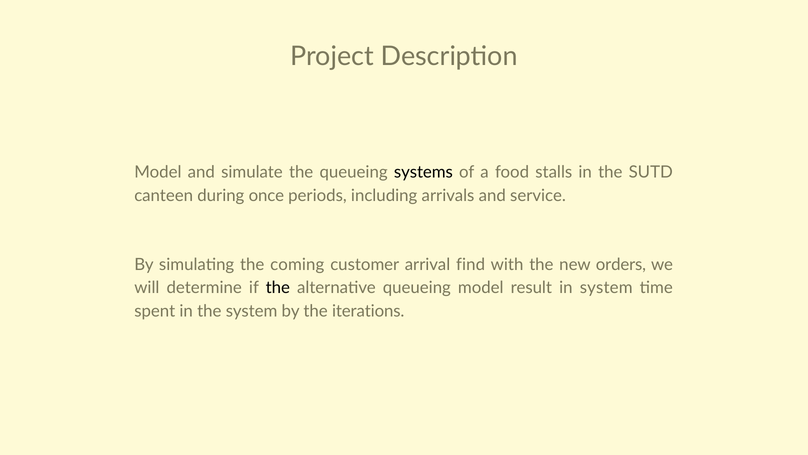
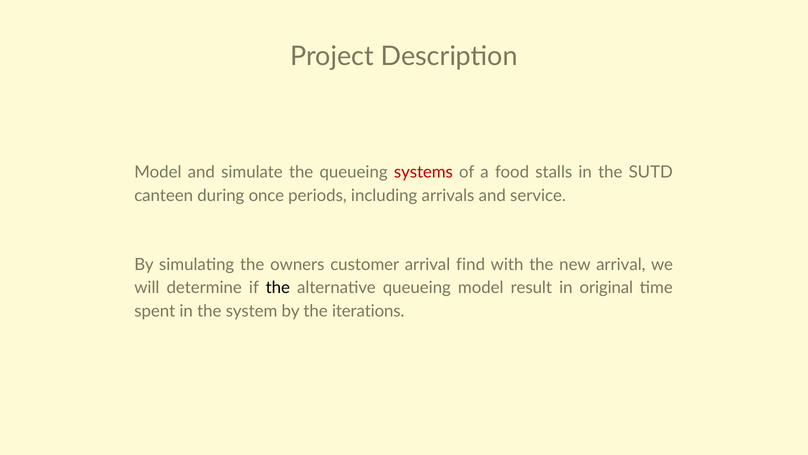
systems colour: black -> red (423, 172)
coming: coming -> owners (297, 264)
new orders: orders -> arrival (621, 264)
in system: system -> original (606, 287)
